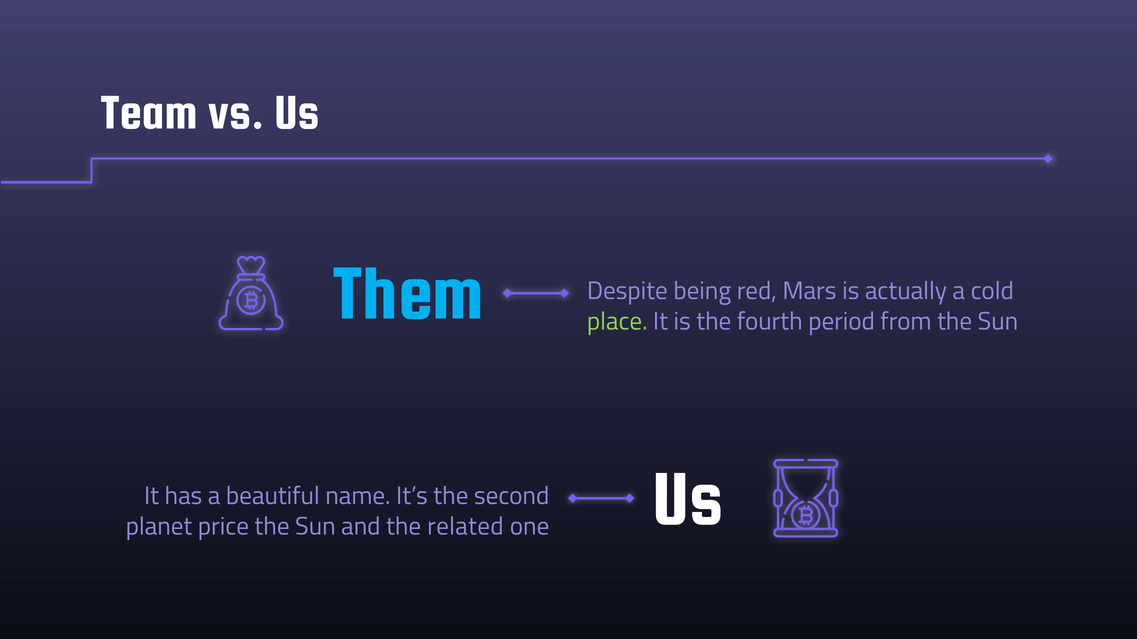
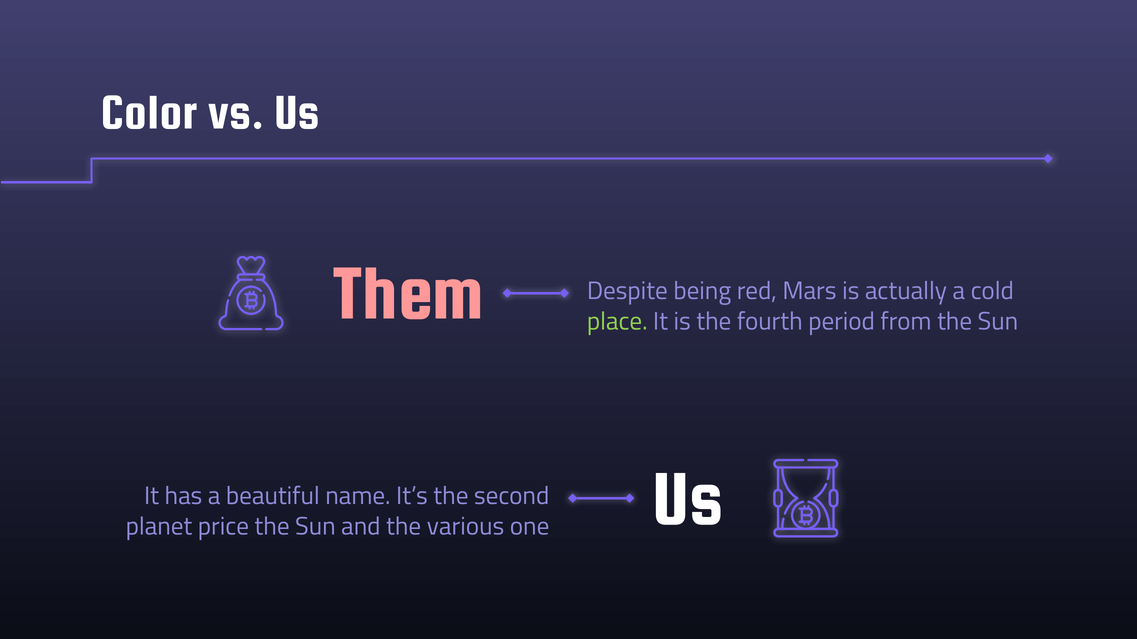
Team: Team -> Color (149, 112)
Them colour: light blue -> pink (409, 293)
related: related -> various (466, 527)
